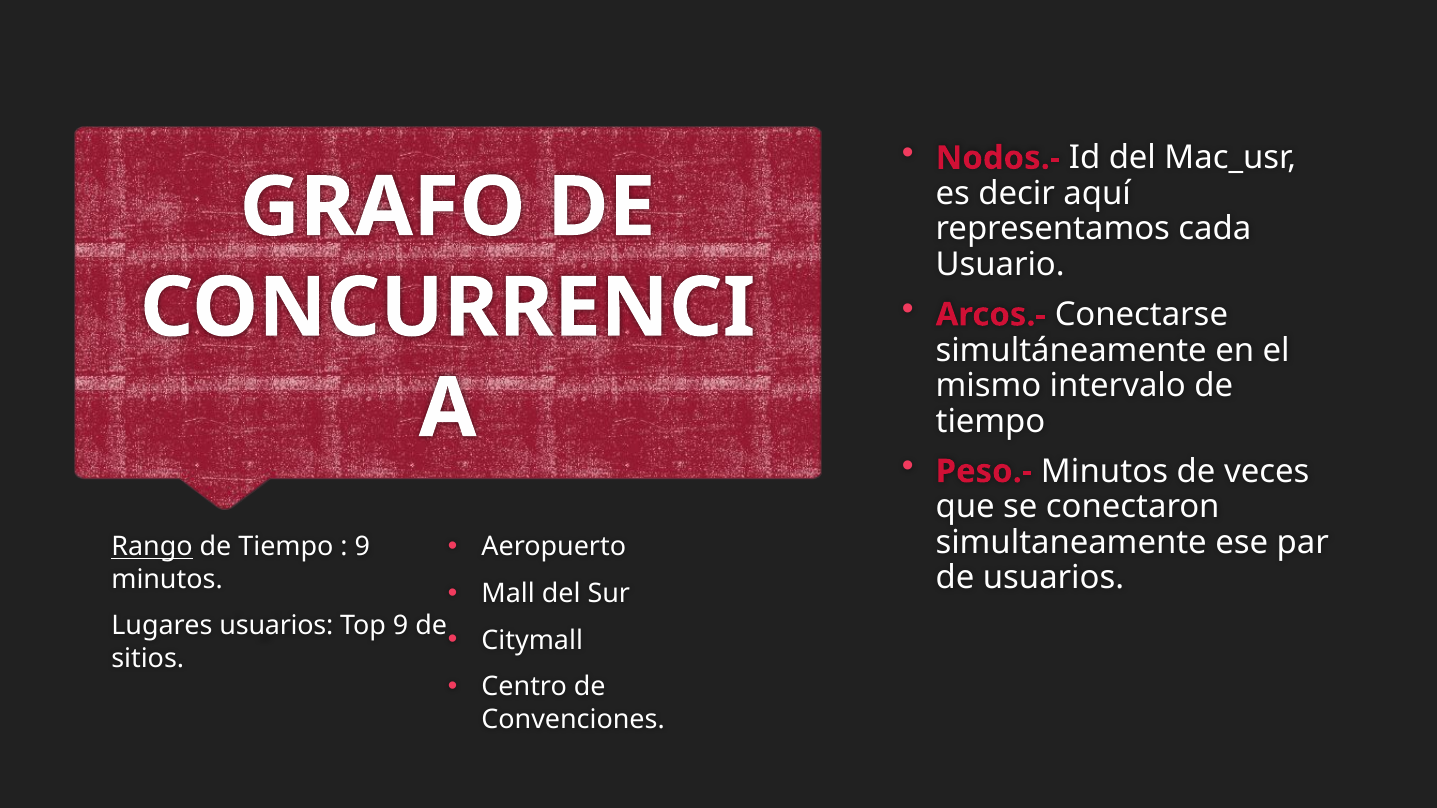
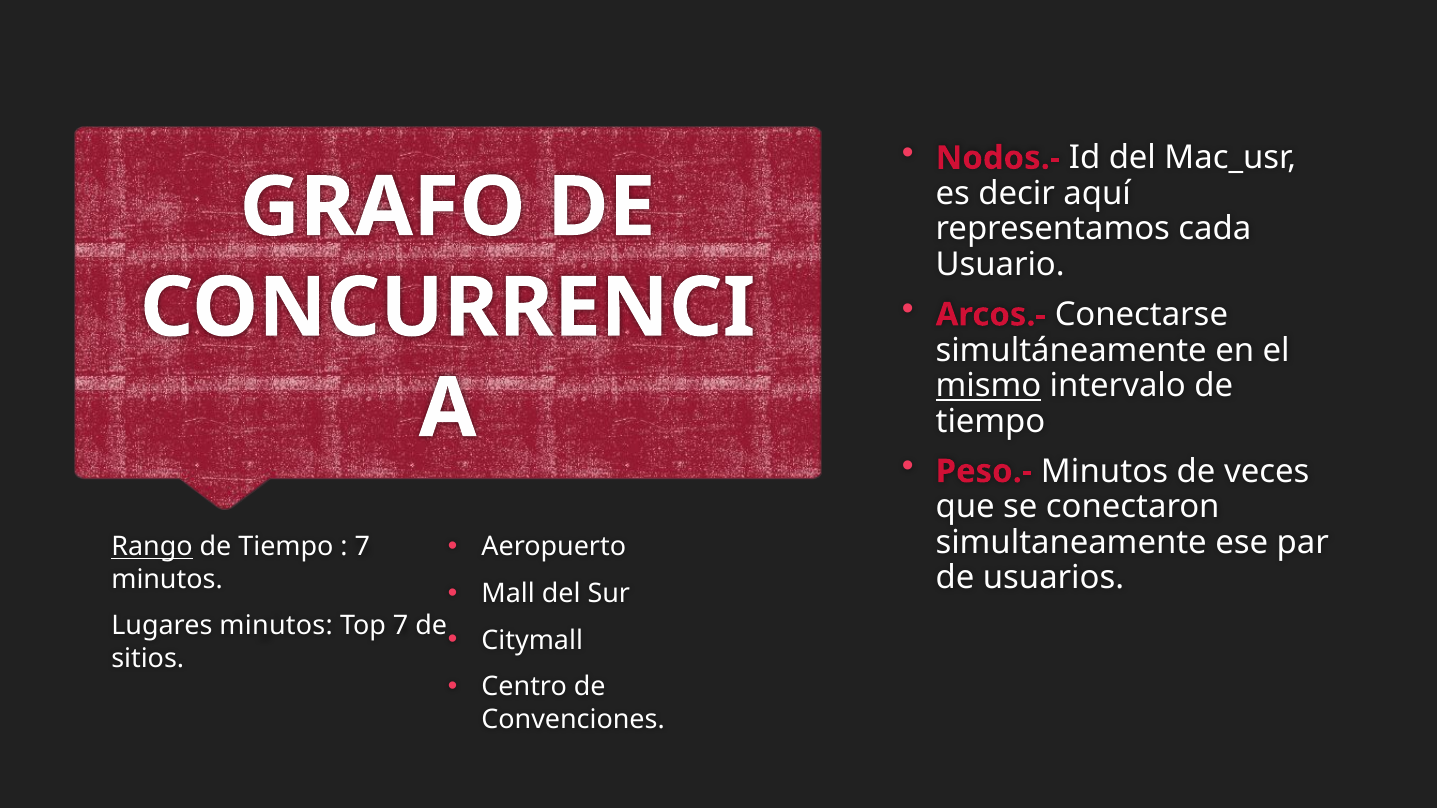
mismo underline: none -> present (988, 386)
9: 9 -> 7 (362, 547)
Lugares usuarios: usuarios -> minutos (276, 626)
Top 9: 9 -> 7 (401, 626)
